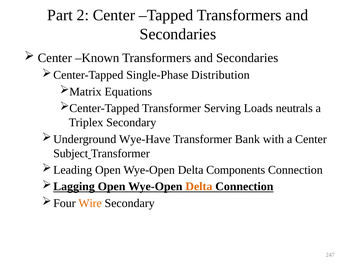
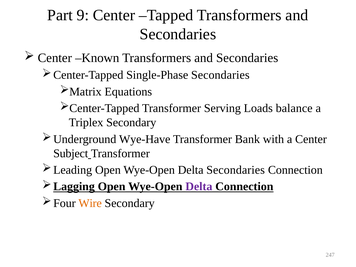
2: 2 -> 9 (83, 15)
Single-Phase Distribution: Distribution -> Secondaries (220, 75)
neutrals: neutrals -> balance (294, 108)
Delta Components: Components -> Secondaries (236, 170)
Delta colour: orange -> purple (199, 187)
